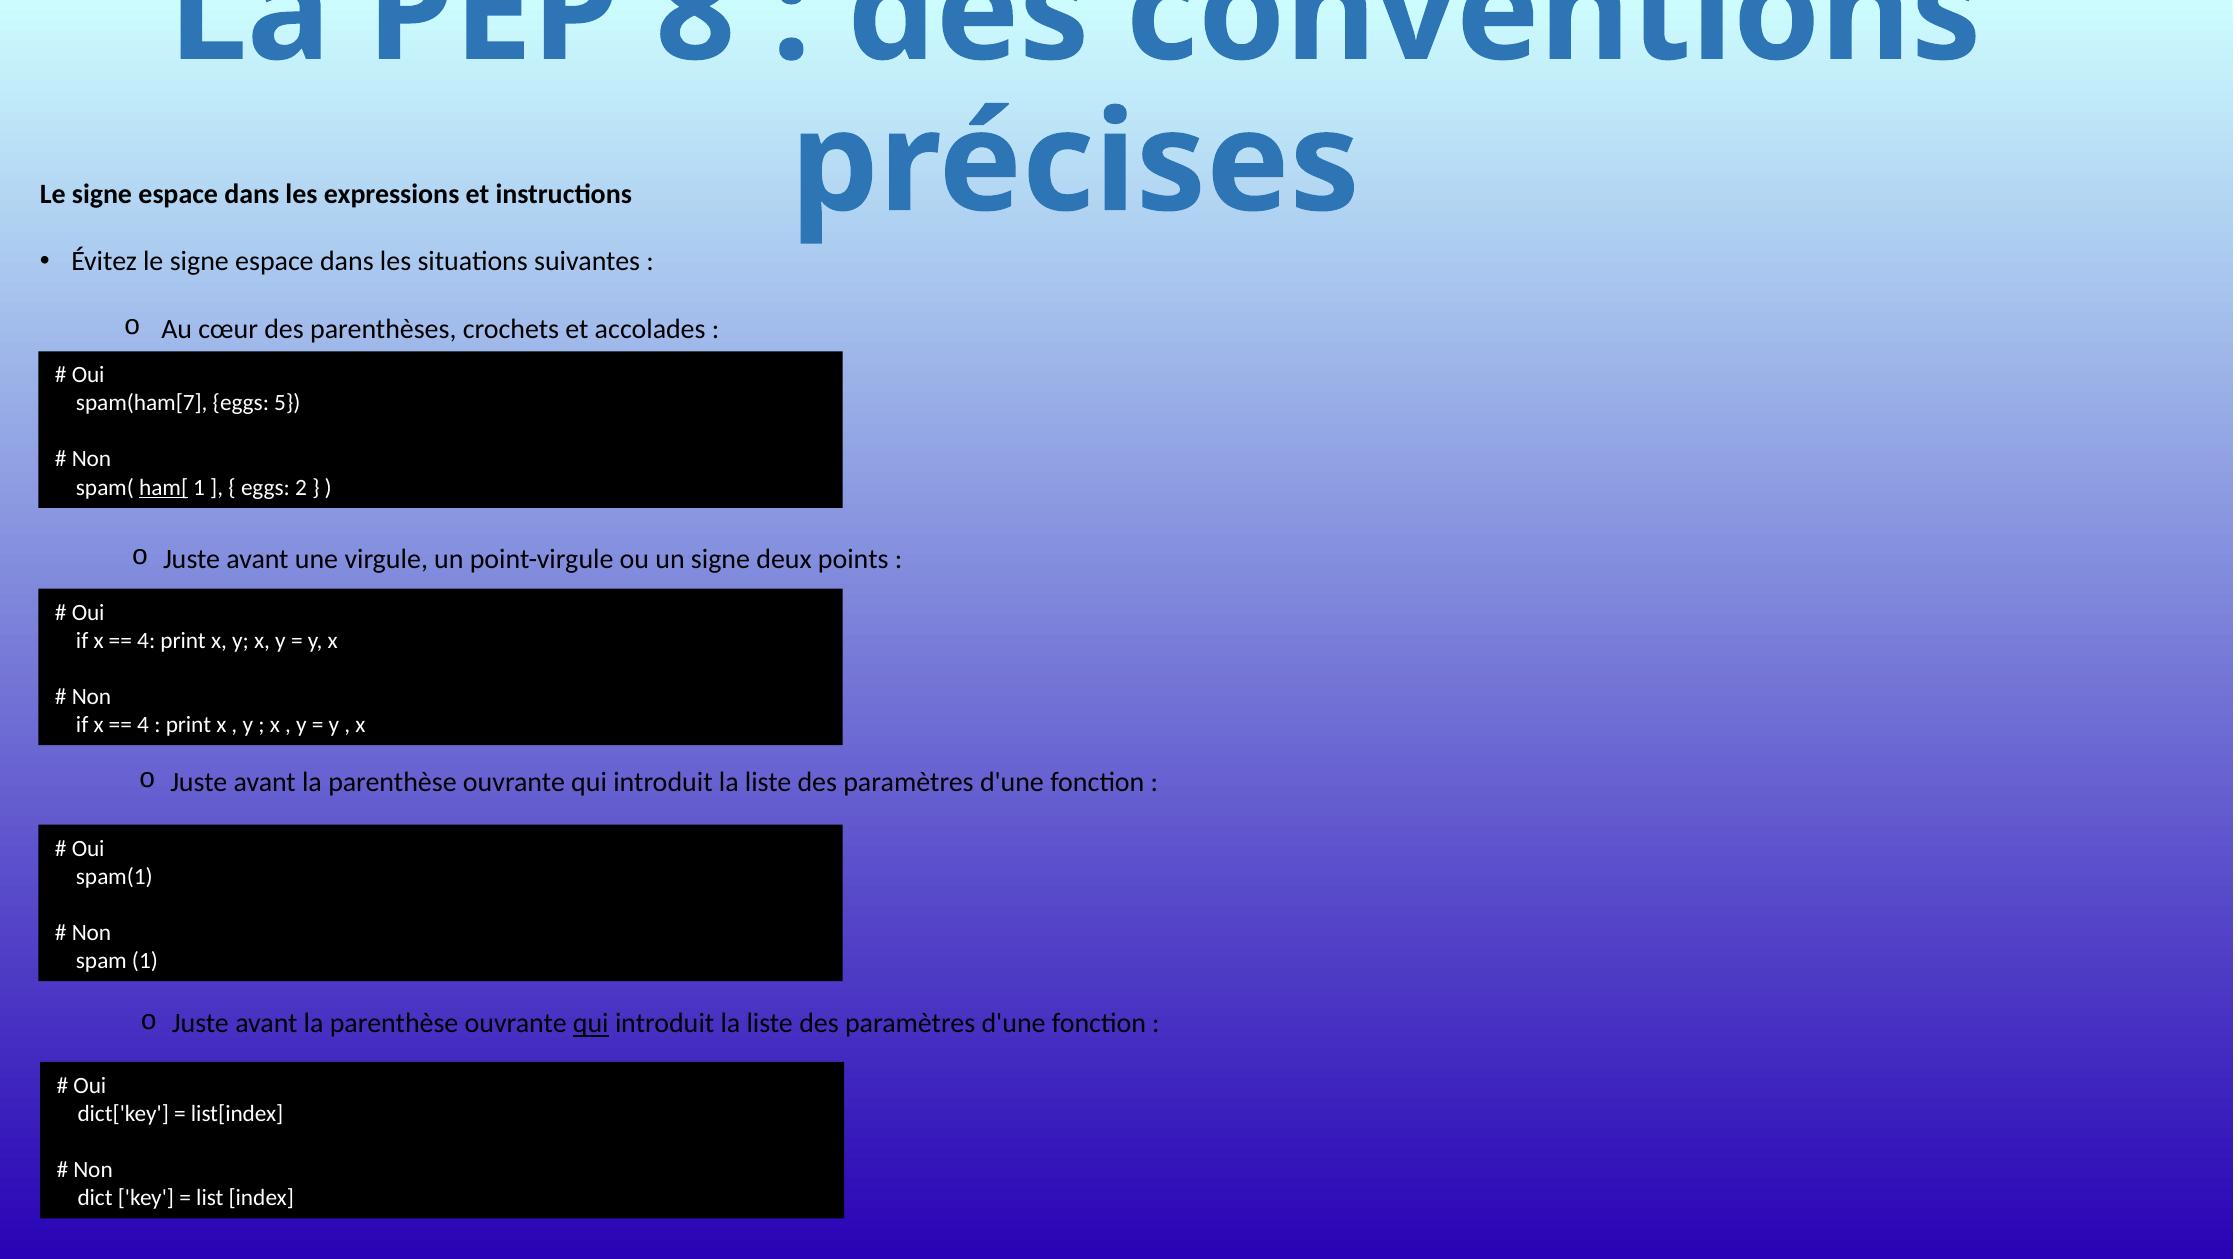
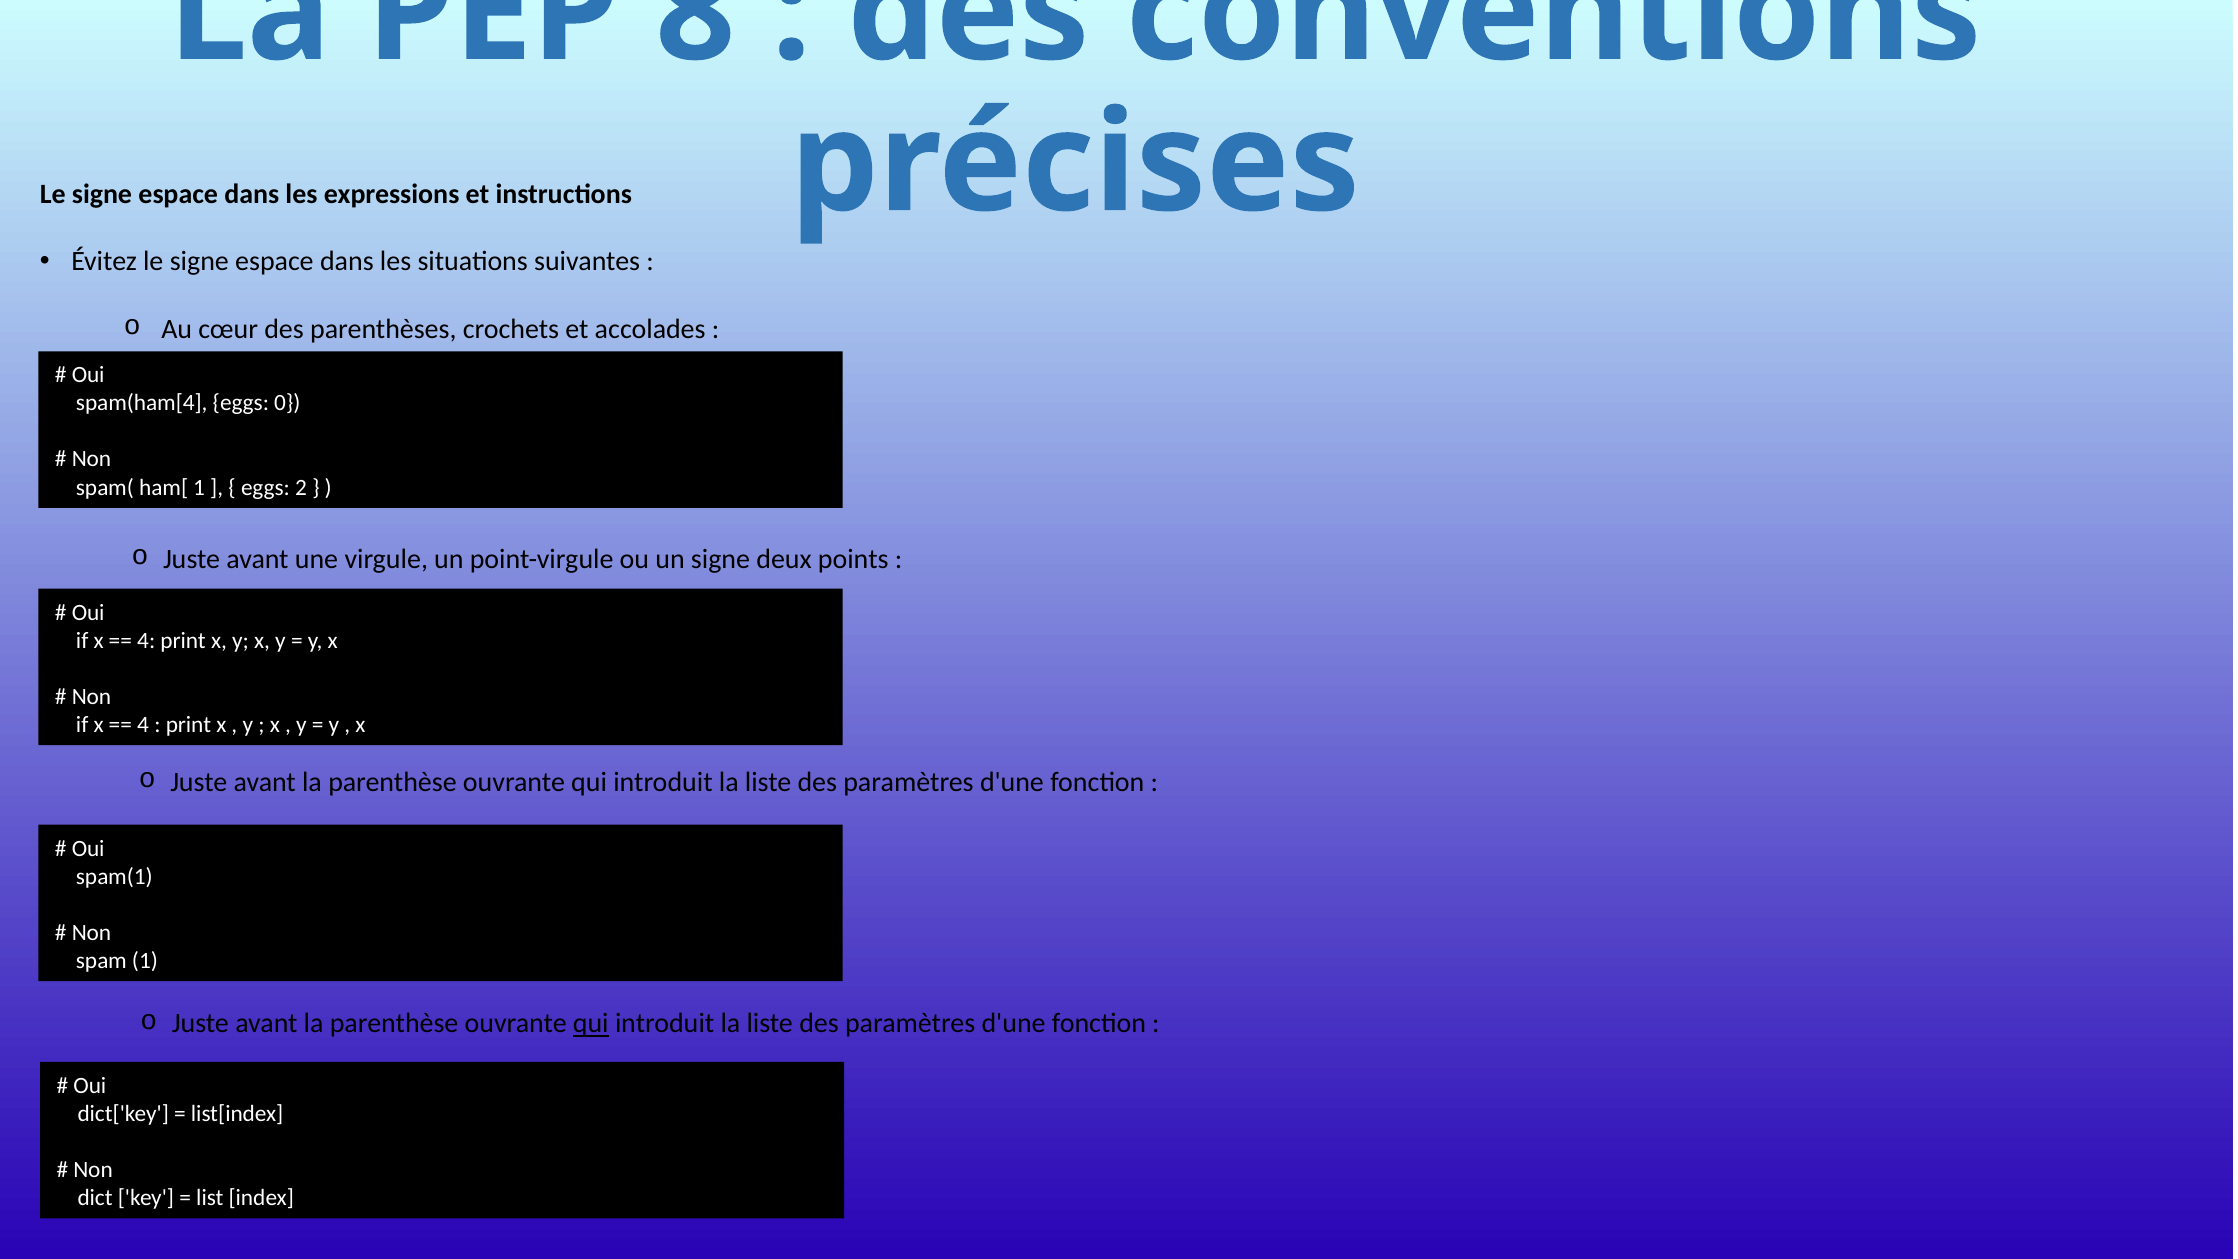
spam(ham[7: spam(ham[7 -> spam(ham[4 (142, 403)
5: 5 -> 0 (287, 403)
ham[ underline: present -> none (164, 487)
